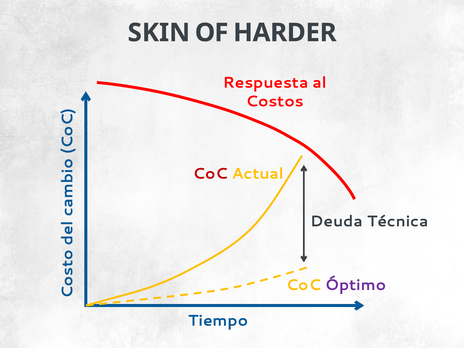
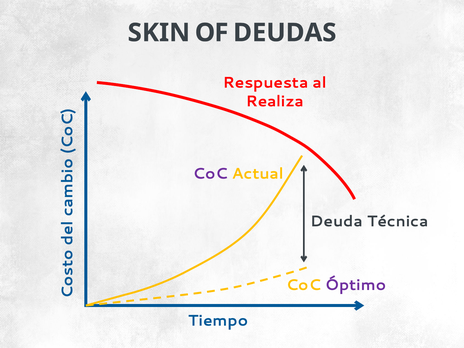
HARDER: HARDER -> DEUDAS (285, 33)
Costos: Costos -> Realiza (275, 101)
CoC colour: red -> purple (210, 174)
